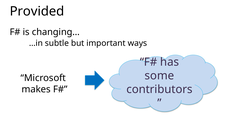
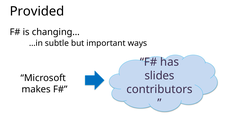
some: some -> slides (159, 76)
